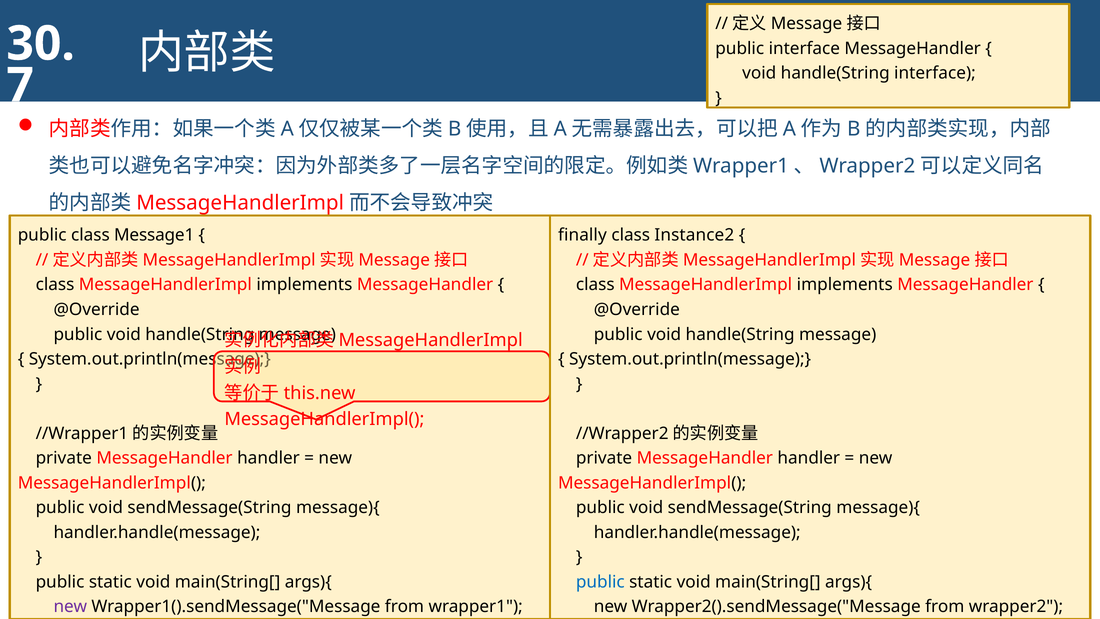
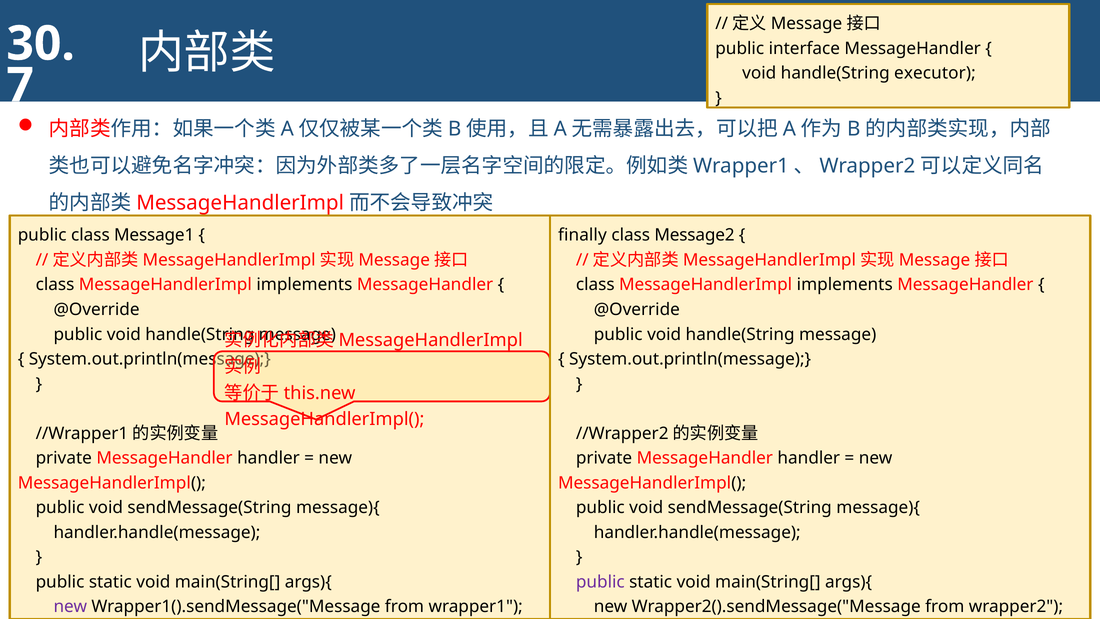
handle(String interface: interface -> executor (935, 73)
Instance2: Instance2 -> Message2 (695, 235)
public colour: blue -> purple (600, 582)
